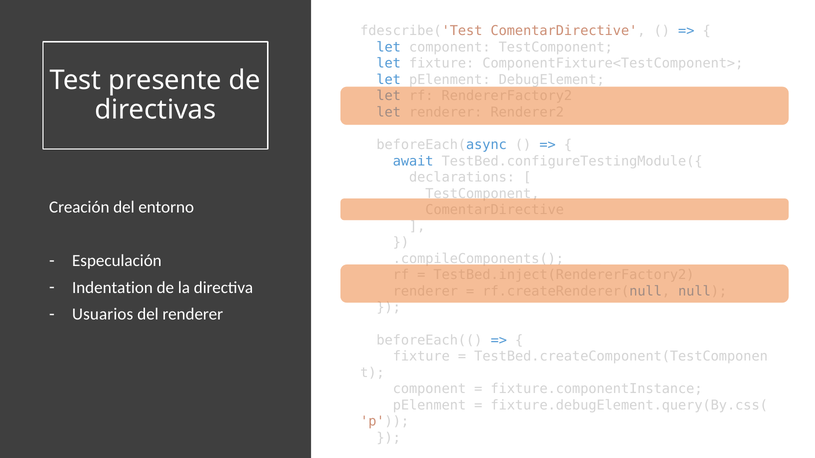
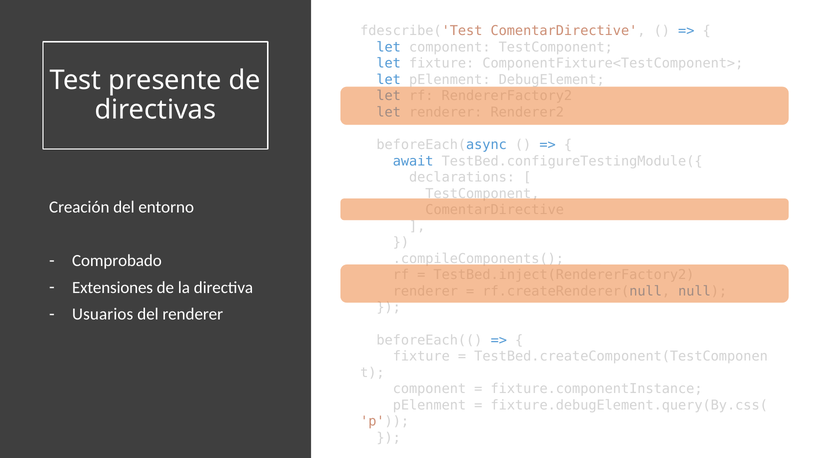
Especulación: Especulación -> Comprobado (117, 261)
Indentation: Indentation -> Extensiones (113, 288)
